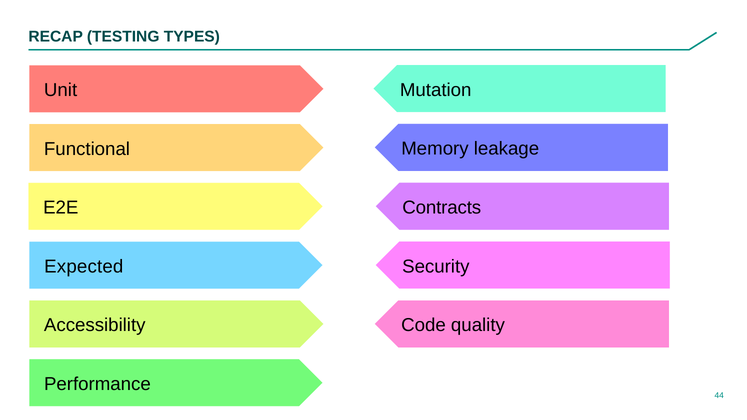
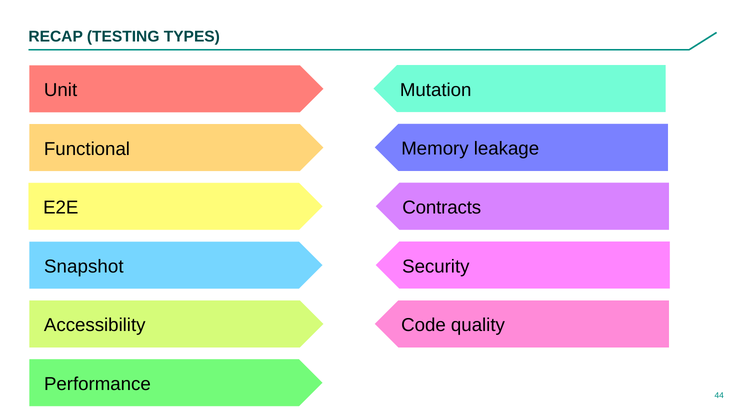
Expected: Expected -> Snapshot (84, 267)
